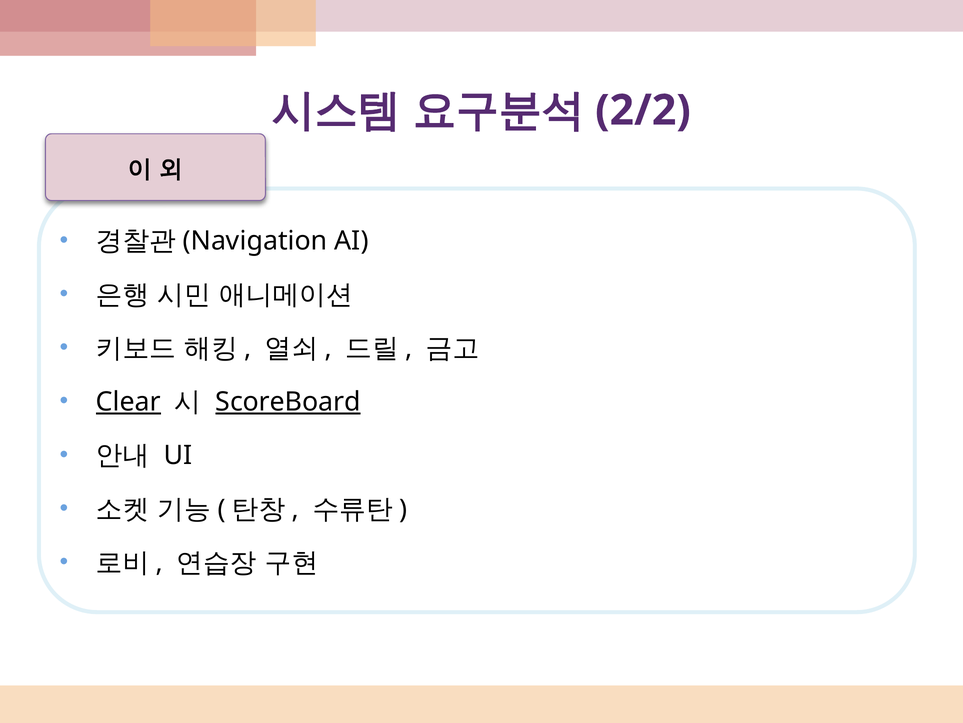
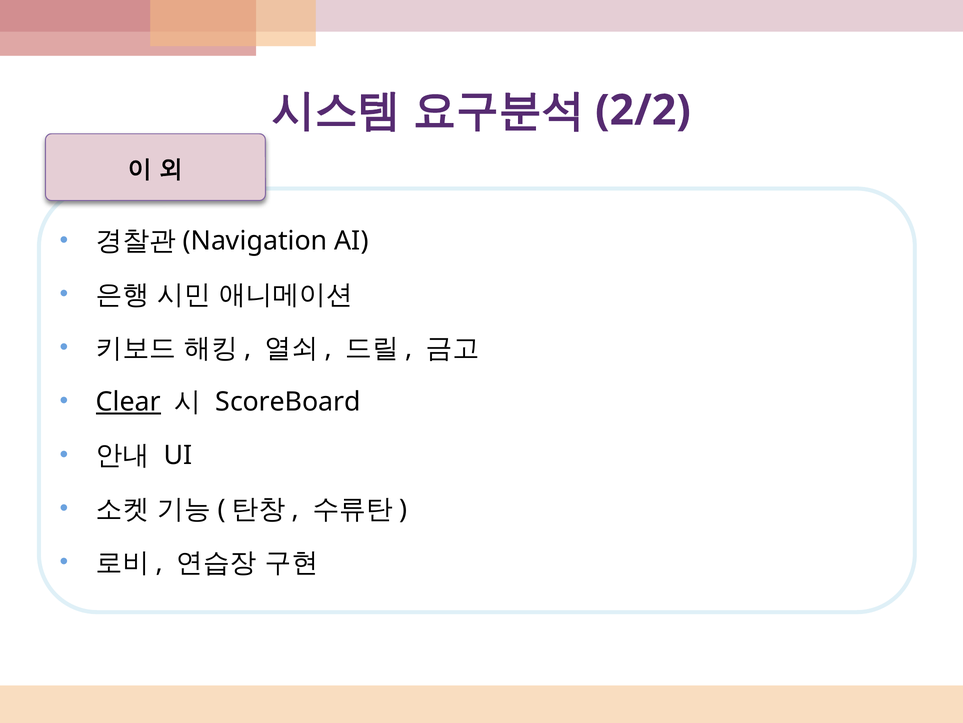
ScoreBoard underline: present -> none (288, 402)
